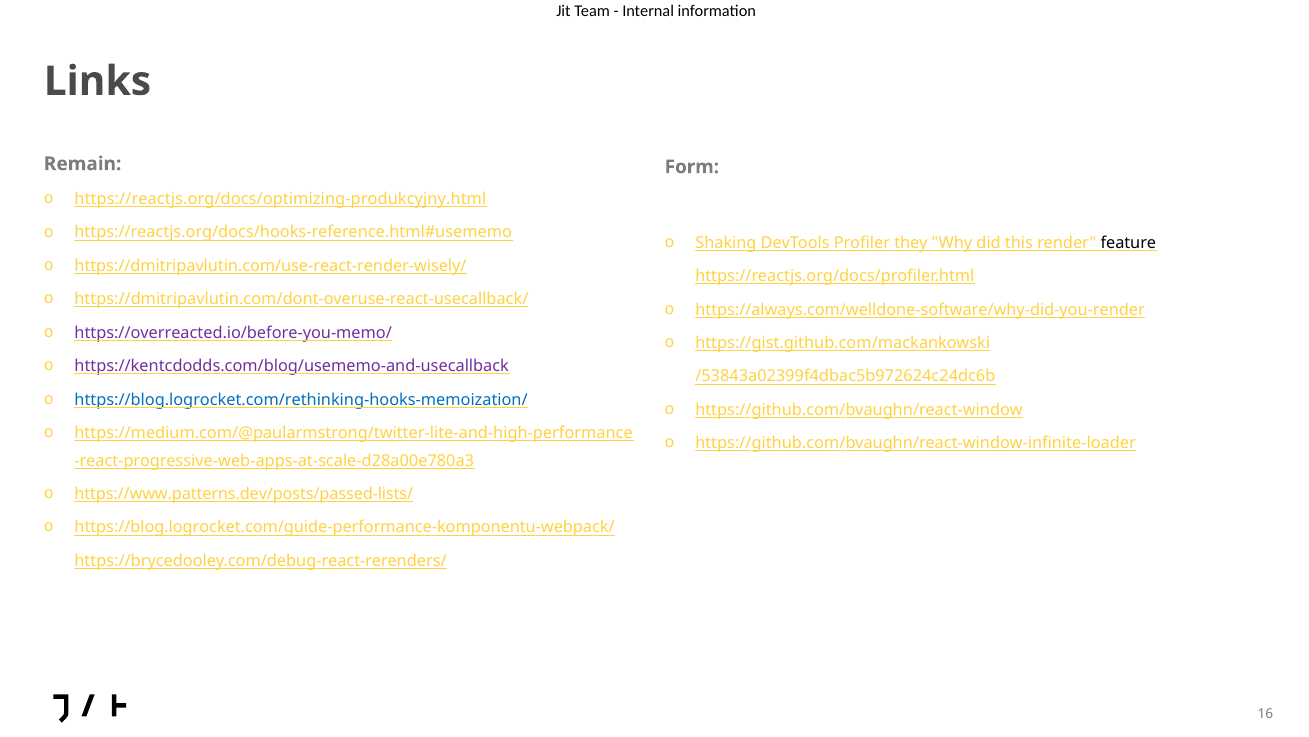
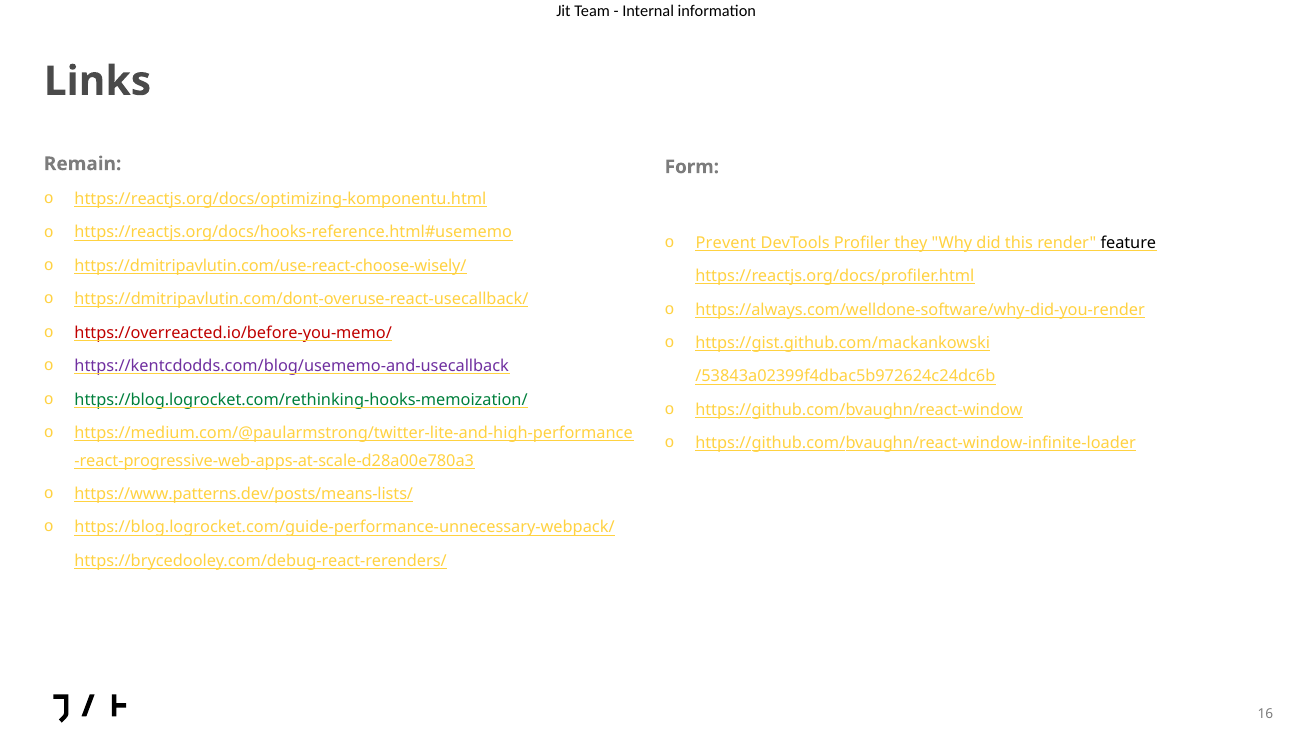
https://reactjs.org/docs/optimizing-produkcyjny.html: https://reactjs.org/docs/optimizing-produkcyjny.html -> https://reactjs.org/docs/optimizing-komponentu.html (280, 199)
Shaking: Shaking -> Prevent (726, 243)
https://dmitripavlutin.com/use-react-render-wisely/: https://dmitripavlutin.com/use-react-render-wisely/ -> https://dmitripavlutin.com/use-react-choose-wisely/ (271, 266)
https://overreacted.io/before-you-memo/ colour: purple -> red (233, 333)
https://blog.logrocket.com/rethinking-hooks-memoization/ colour: blue -> green (301, 399)
https://www.patterns.dev/posts/passed-lists/: https://www.patterns.dev/posts/passed-lists/ -> https://www.patterns.dev/posts/means-lists/ (244, 494)
https://blog.logrocket.com/guide-performance-komponentu-webpack/: https://blog.logrocket.com/guide-performance-komponentu-webpack/ -> https://blog.logrocket.com/guide-performance-unnecessary-webpack/ (345, 527)
